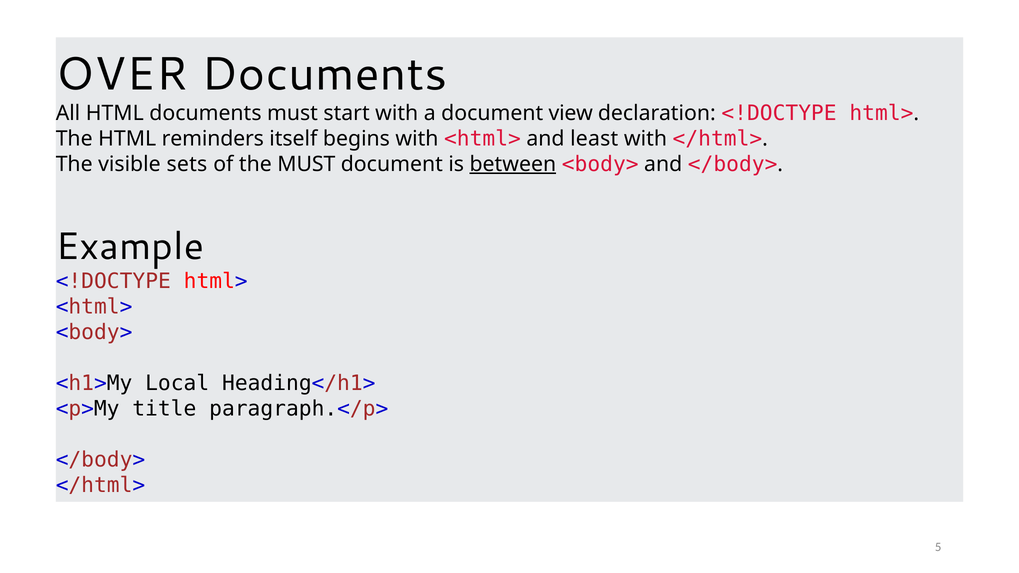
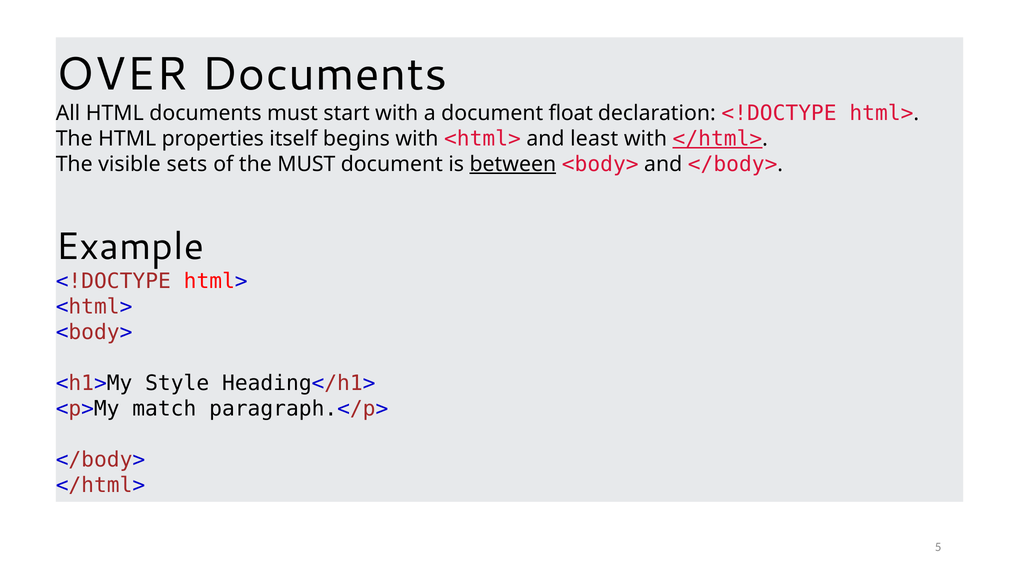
view: view -> float (571, 113)
reminders: reminders -> properties (213, 139)
</html> underline: none -> present (717, 139)
Local: Local -> Style (177, 383)
title: title -> match (164, 409)
